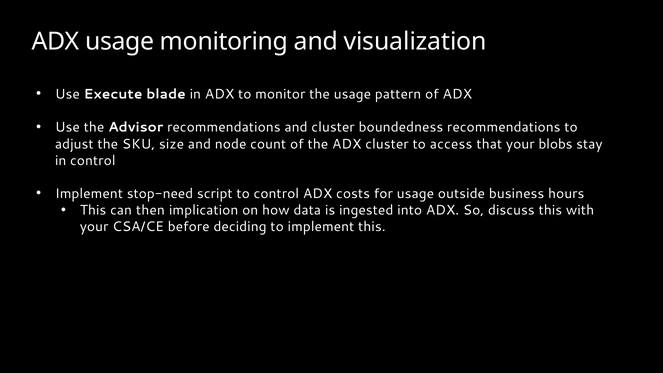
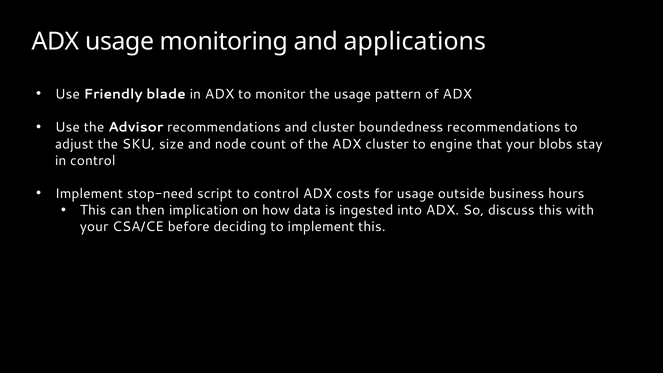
visualization: visualization -> applications (415, 42)
Execute: Execute -> Friendly (113, 94)
access: access -> engine (451, 144)
